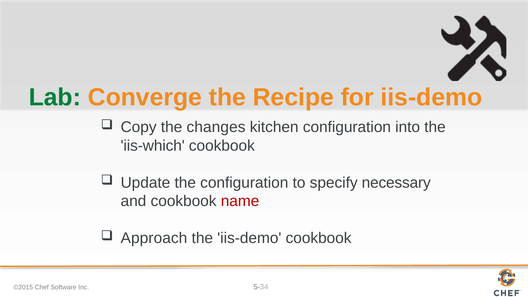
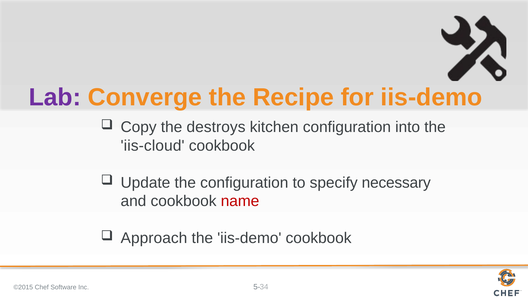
Lab colour: green -> purple (55, 97)
changes: changes -> destroys (216, 127)
iis-which: iis-which -> iis-cloud (153, 146)
